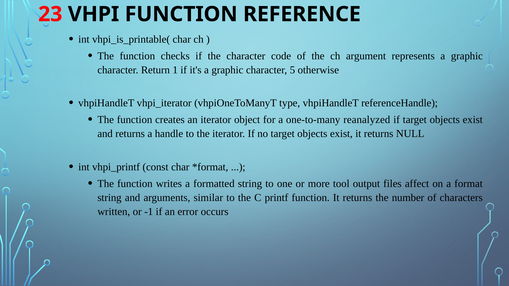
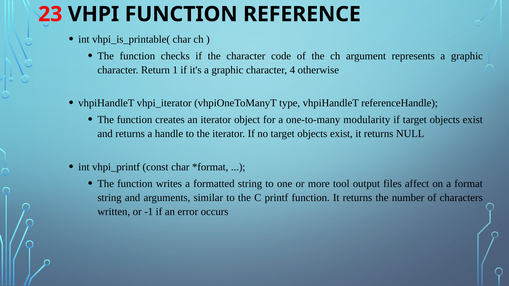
5: 5 -> 4 (292, 70)
reanalyzed: reanalyzed -> modularity (367, 120)
